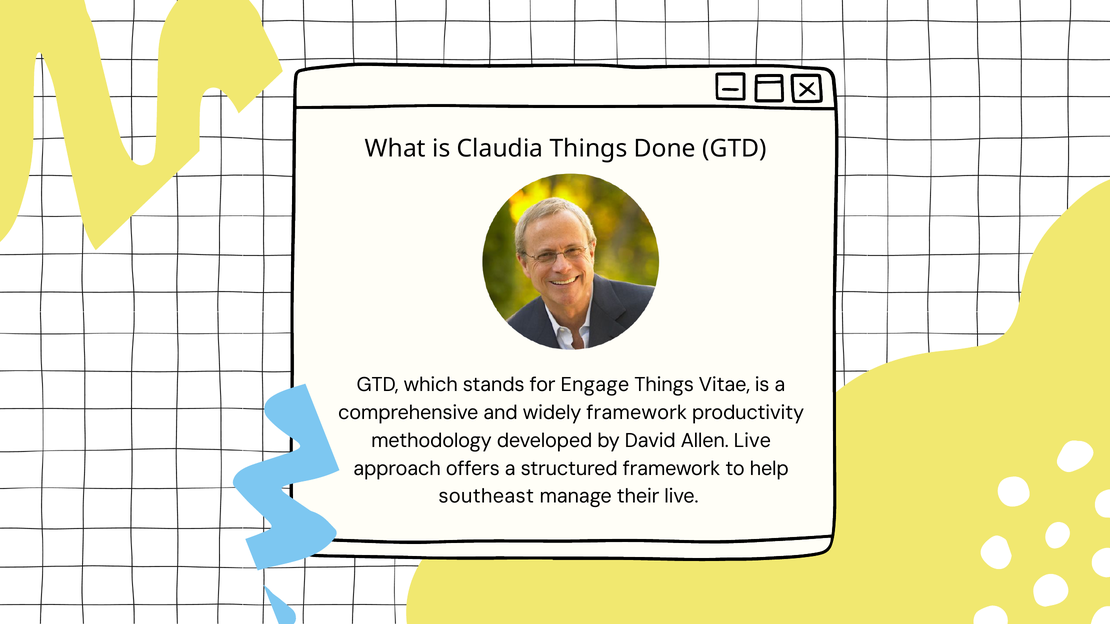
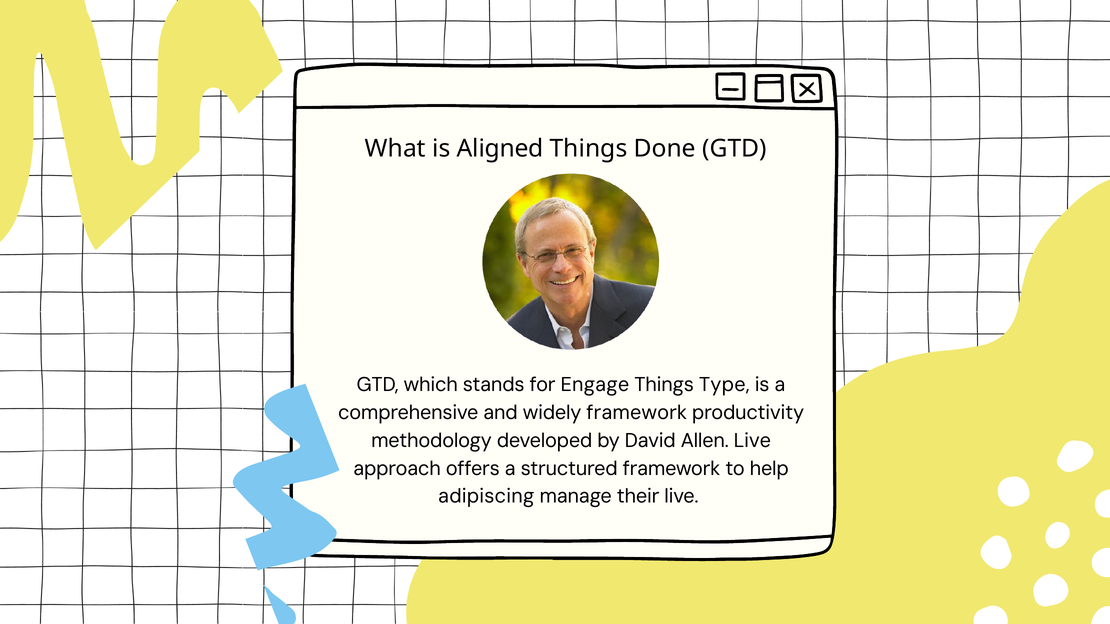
Claudia: Claudia -> Aligned (500, 149)
Vitae: Vitae -> Type (724, 385)
southeast: southeast -> adipiscing (486, 497)
